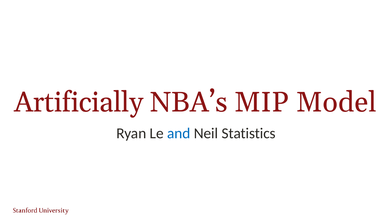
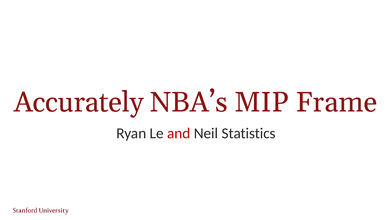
Artificially: Artificially -> Accurately (79, 102)
Model: Model -> Frame (336, 102)
and colour: blue -> red (179, 134)
